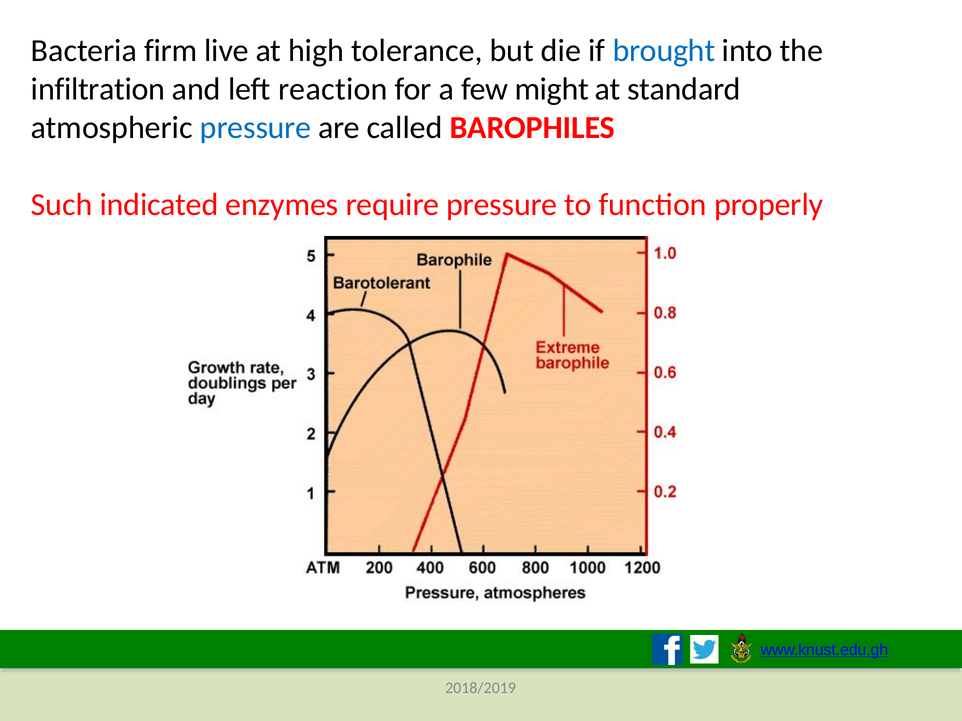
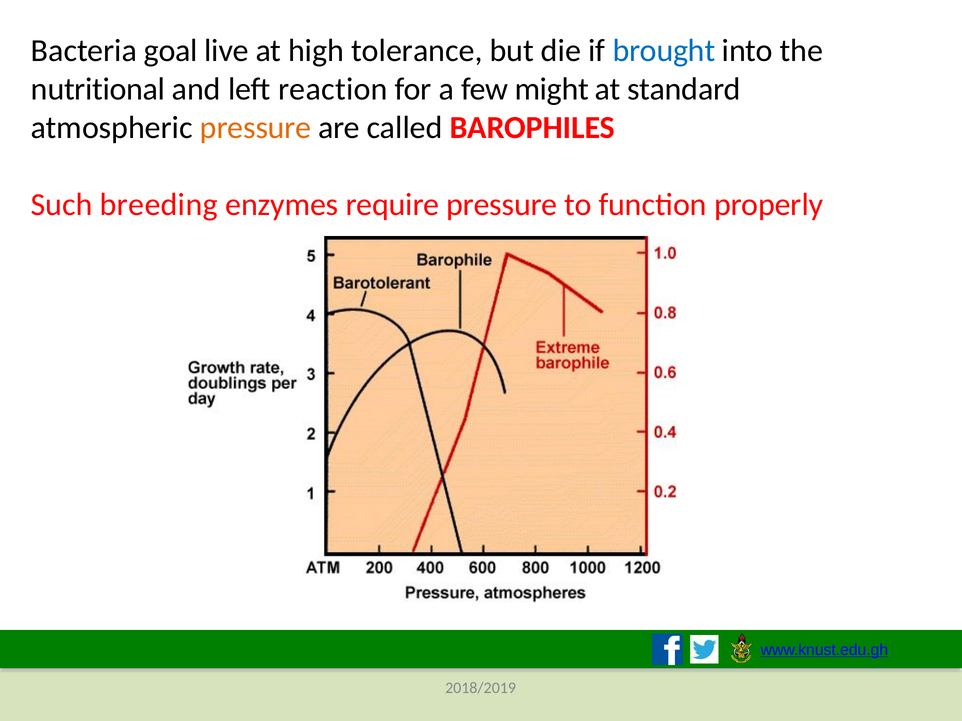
firm: firm -> goal (171, 51)
infiltration: infiltration -> nutritional (98, 89)
pressure colour: blue -> orange (256, 128)
indicated: indicated -> breeding (159, 205)
